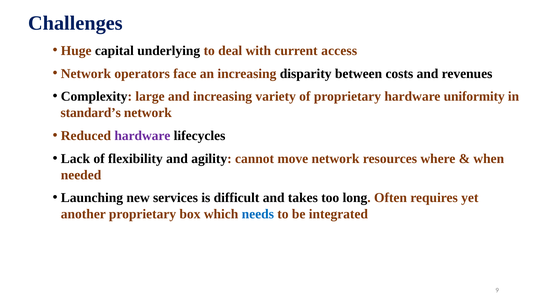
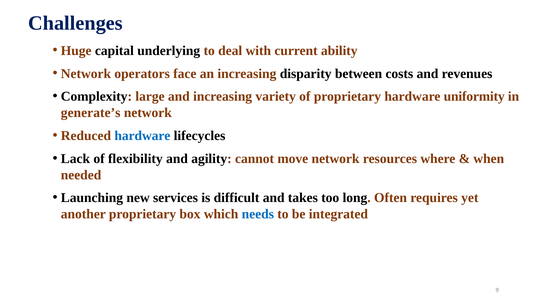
access: access -> ability (339, 51)
standard’s: standard’s -> generate’s (91, 113)
hardware colour: purple -> blue (142, 136)
